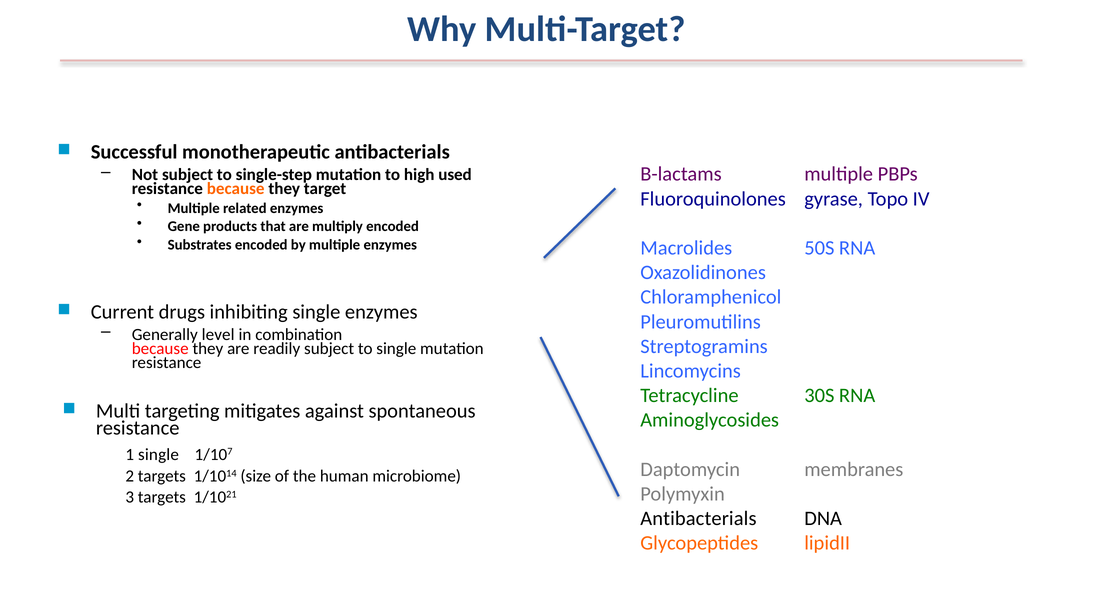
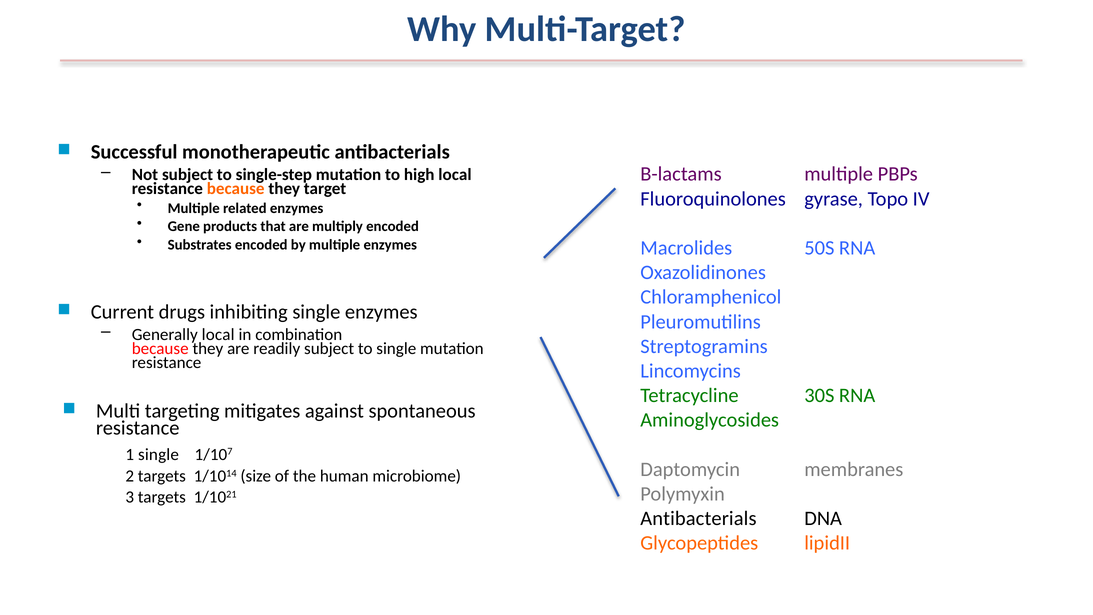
high used: used -> local (455, 175)
Generally level: level -> local (218, 335)
